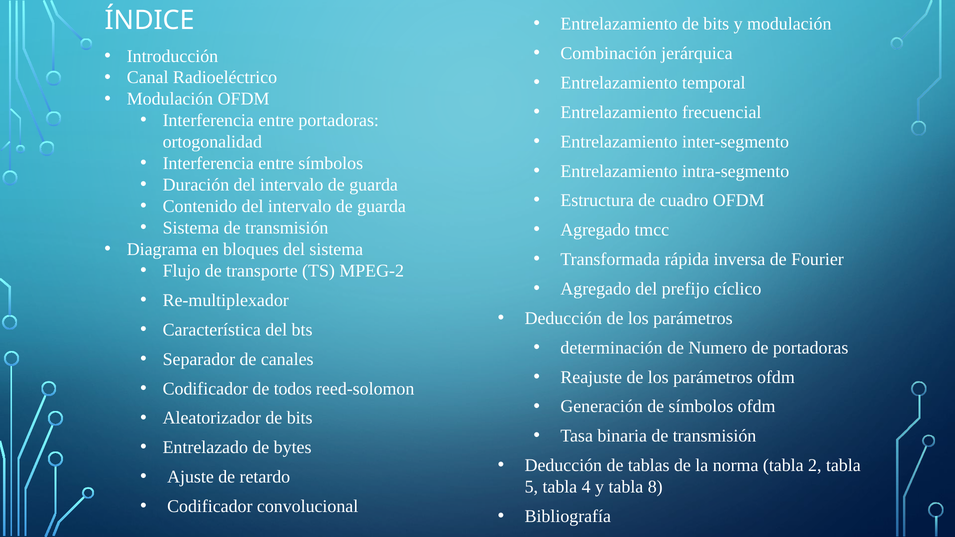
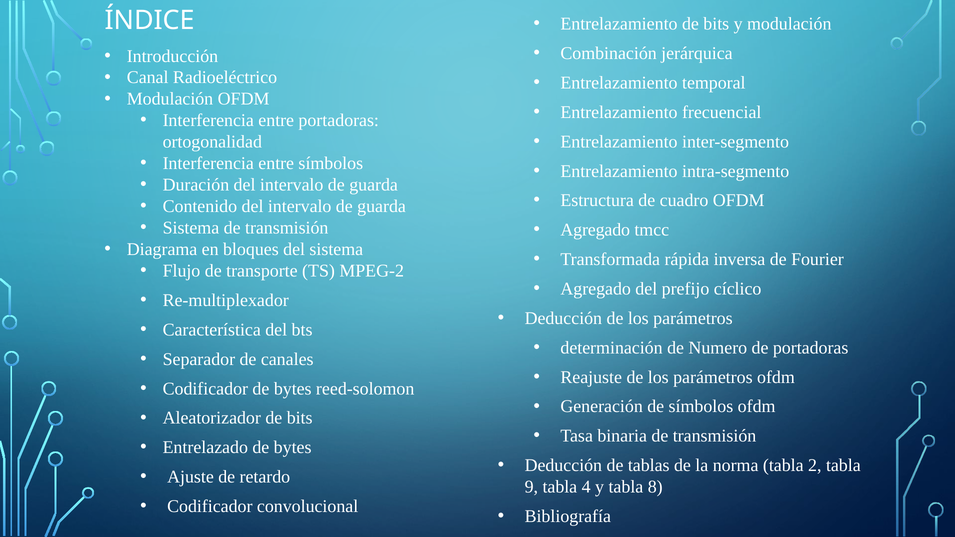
Codificador de todos: todos -> bytes (293, 389)
5: 5 -> 9 (531, 487)
